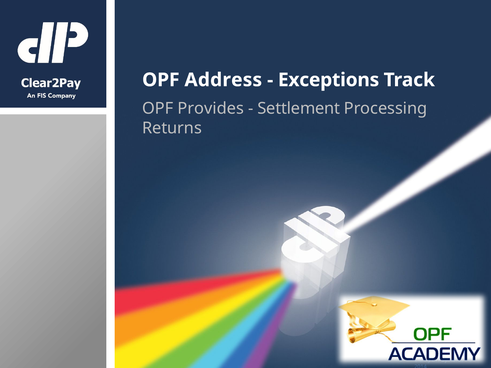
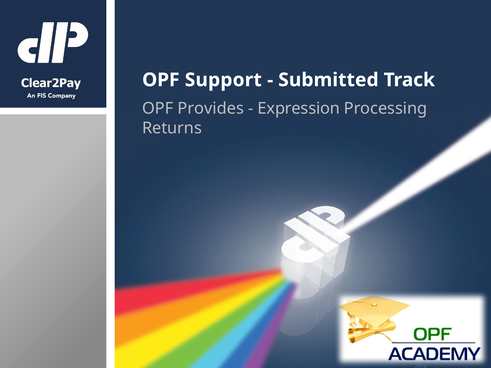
Address: Address -> Support (223, 80)
Exceptions: Exceptions -> Submitted (328, 80)
Settlement: Settlement -> Expression (299, 109)
